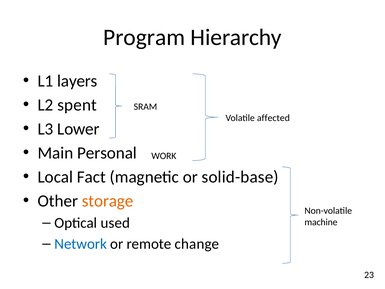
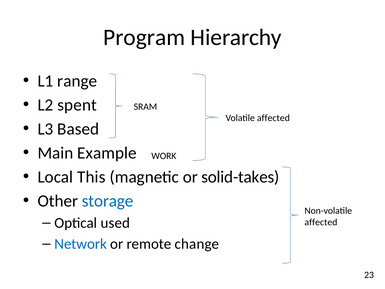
layers: layers -> range (77, 81)
Lower: Lower -> Based (78, 129)
Personal: Personal -> Example (107, 153)
Fact: Fact -> This (91, 177)
solid-base: solid-base -> solid-takes (240, 177)
storage colour: orange -> blue (108, 201)
machine: machine -> affected (321, 222)
